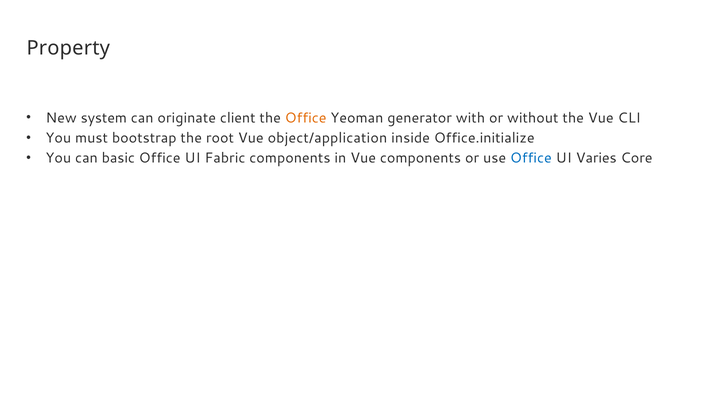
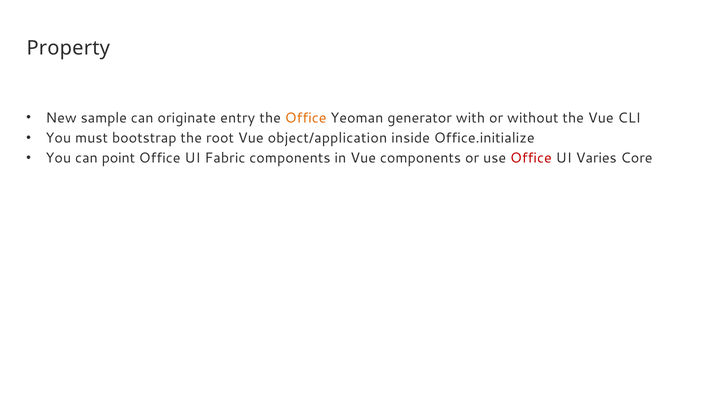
system: system -> sample (104, 118)
client: client -> entry (238, 118)
basic: basic -> point (118, 158)
Office colour: blue -> red (531, 158)
